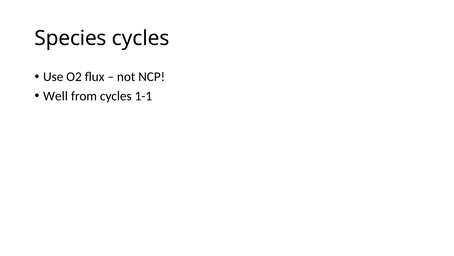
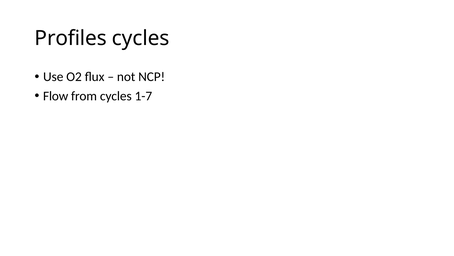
Species: Species -> Profiles (71, 38)
Well: Well -> Flow (56, 96)
1-1: 1-1 -> 1-7 (143, 96)
